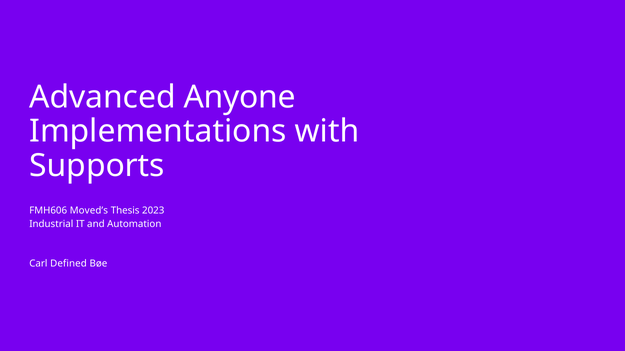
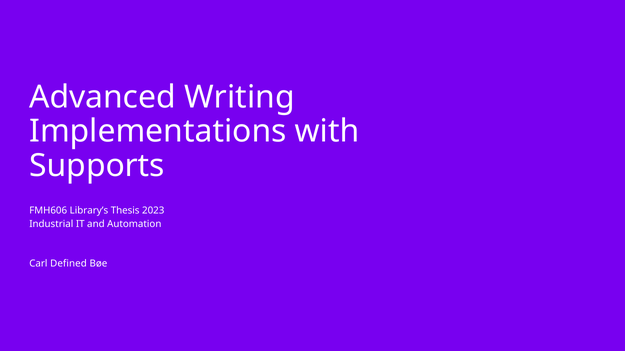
Anyone: Anyone -> Writing (239, 97)
Moved’s: Moved’s -> Library’s (89, 211)
